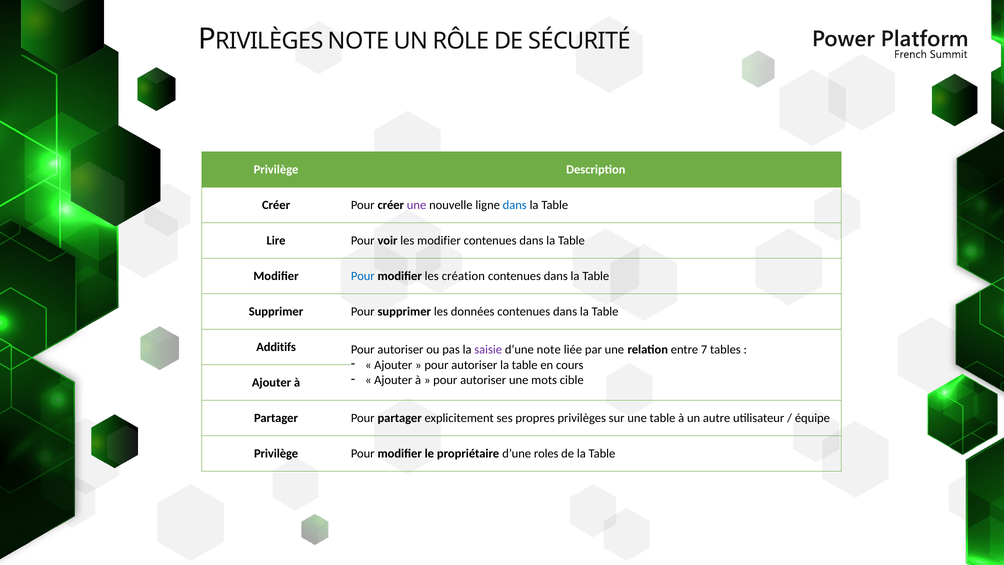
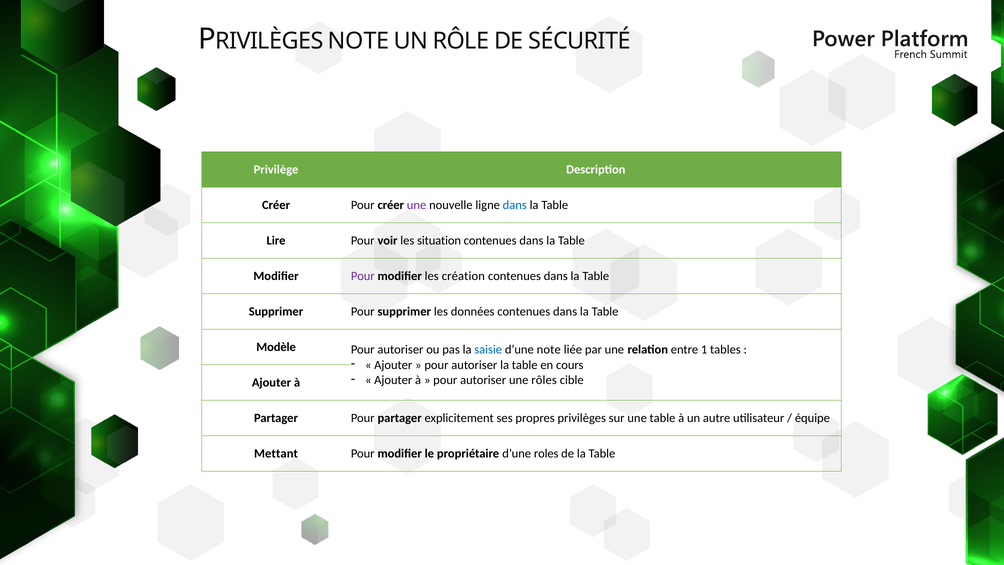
les modifier: modifier -> situation (439, 241)
Pour colour: blue -> purple (363, 276)
Additifs: Additifs -> Modèle (276, 347)
saisie colour: purple -> blue (488, 350)
7: 7 -> 1 (704, 350)
mots: mots -> rôles (544, 380)
Privilège: Privilège -> Mettant (276, 454)
